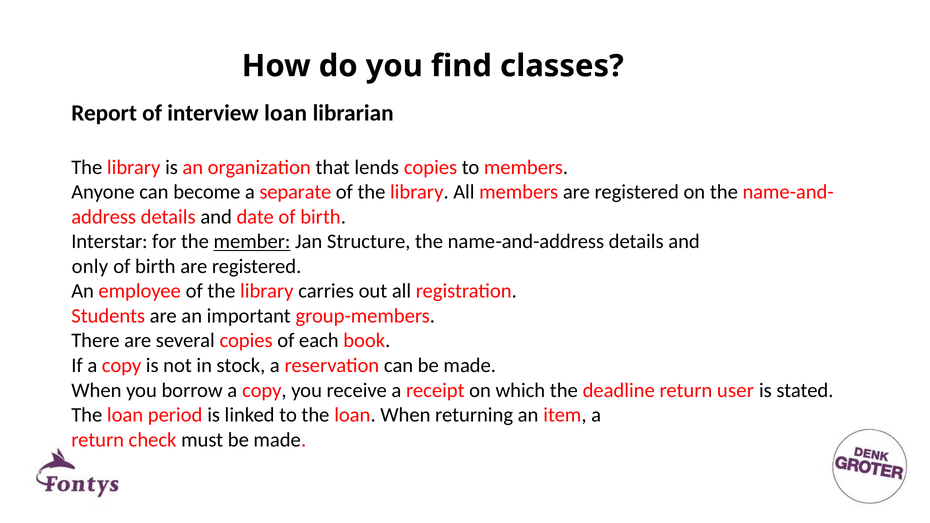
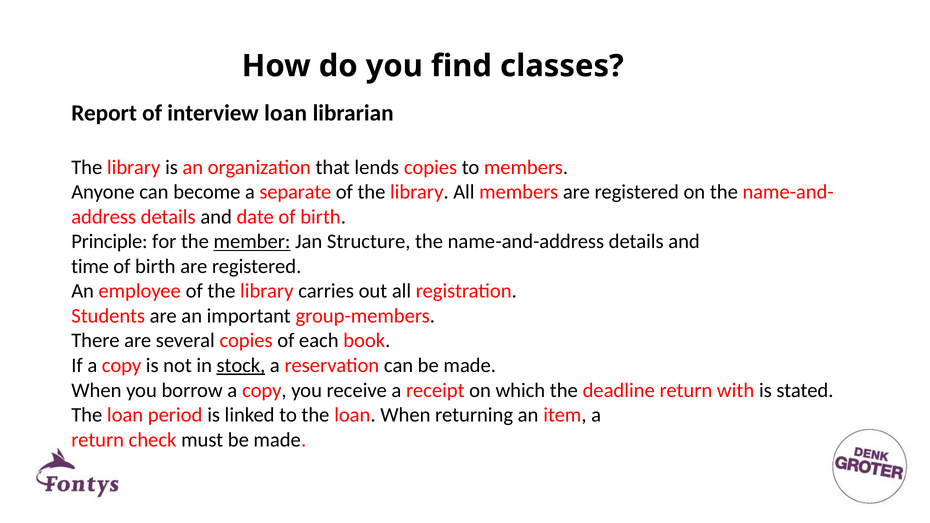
Interstar: Interstar -> Principle (109, 242)
only: only -> time (90, 266)
stock underline: none -> present (241, 366)
user: user -> with (736, 390)
